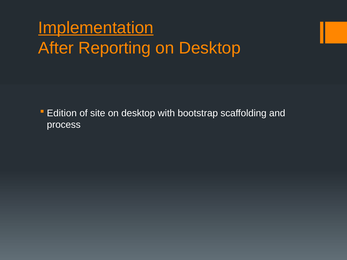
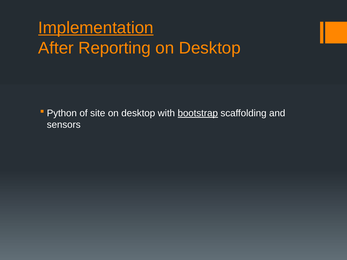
Edition: Edition -> Python (62, 113)
bootstrap underline: none -> present (198, 113)
process: process -> sensors (64, 125)
